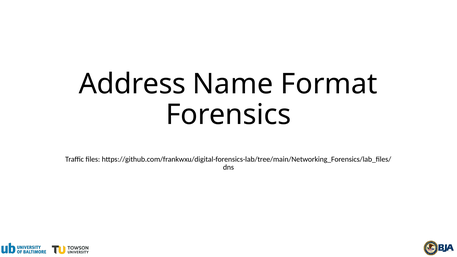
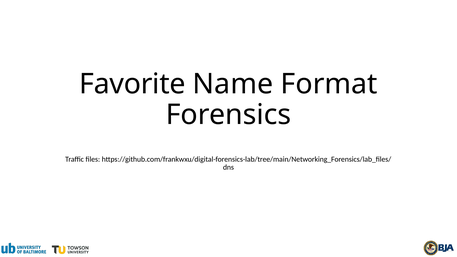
Address: Address -> Favorite (132, 84)
